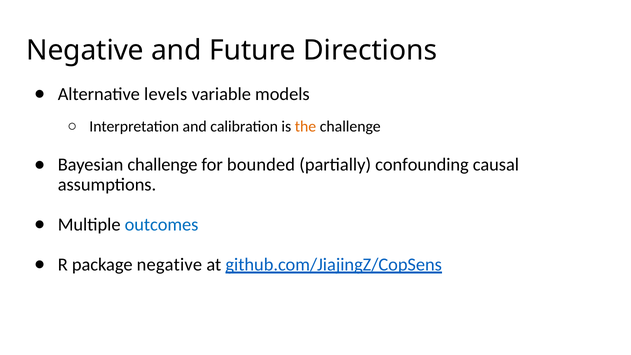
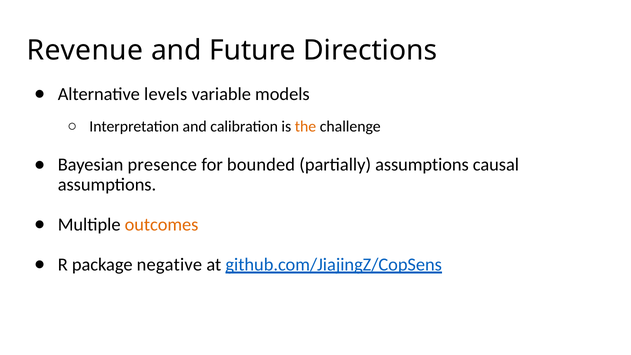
Negative: Negative -> Revenue (85, 51)
Bayesian challenge: challenge -> presence (162, 165)
partially confounding: confounding -> assumptions (422, 165)
outcomes colour: blue -> orange (162, 225)
